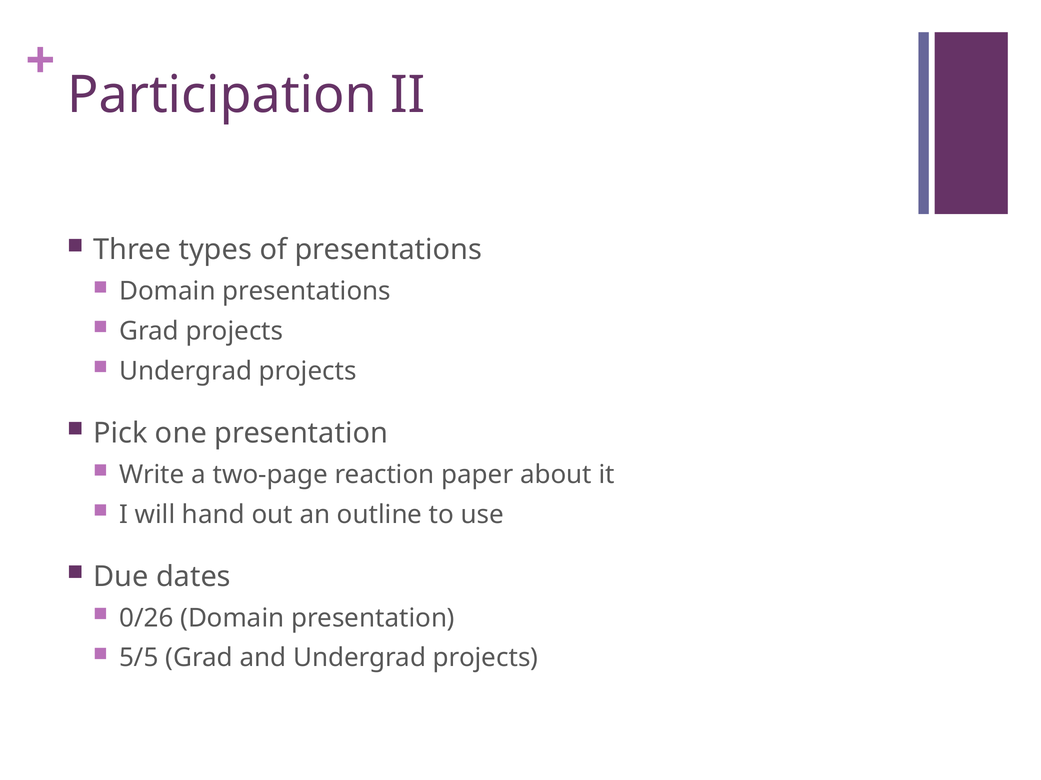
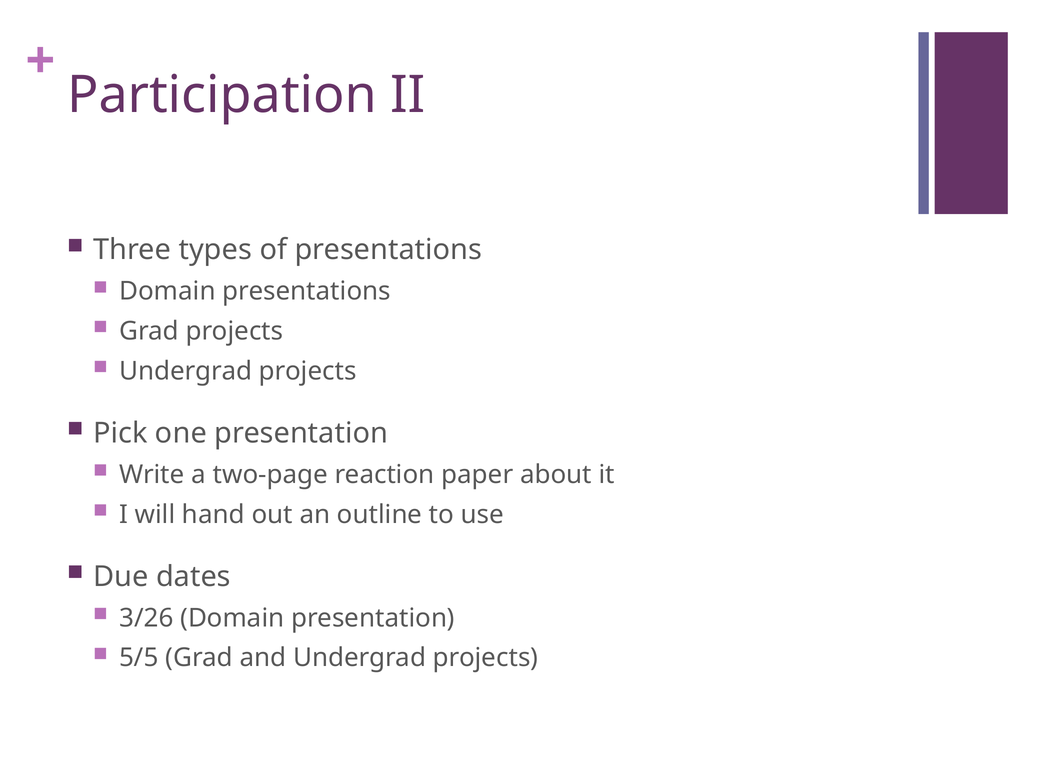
0/26: 0/26 -> 3/26 (146, 619)
